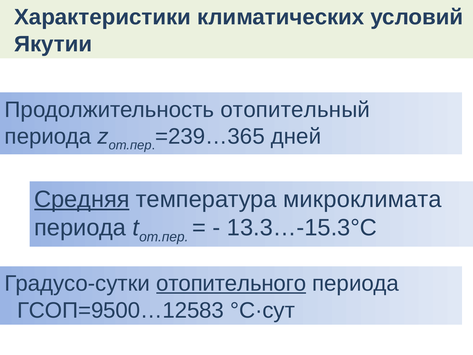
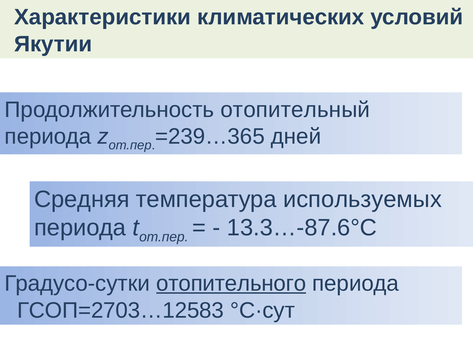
Средняя underline: present -> none (82, 199)
микроклимата: микроклимата -> используемых (362, 199)
13.3…-15.3°С: 13.3…-15.3°С -> 13.3…-87.6°С (302, 228)
ГСОП=9500…12583: ГСОП=9500…12583 -> ГСОП=2703…12583 (121, 310)
